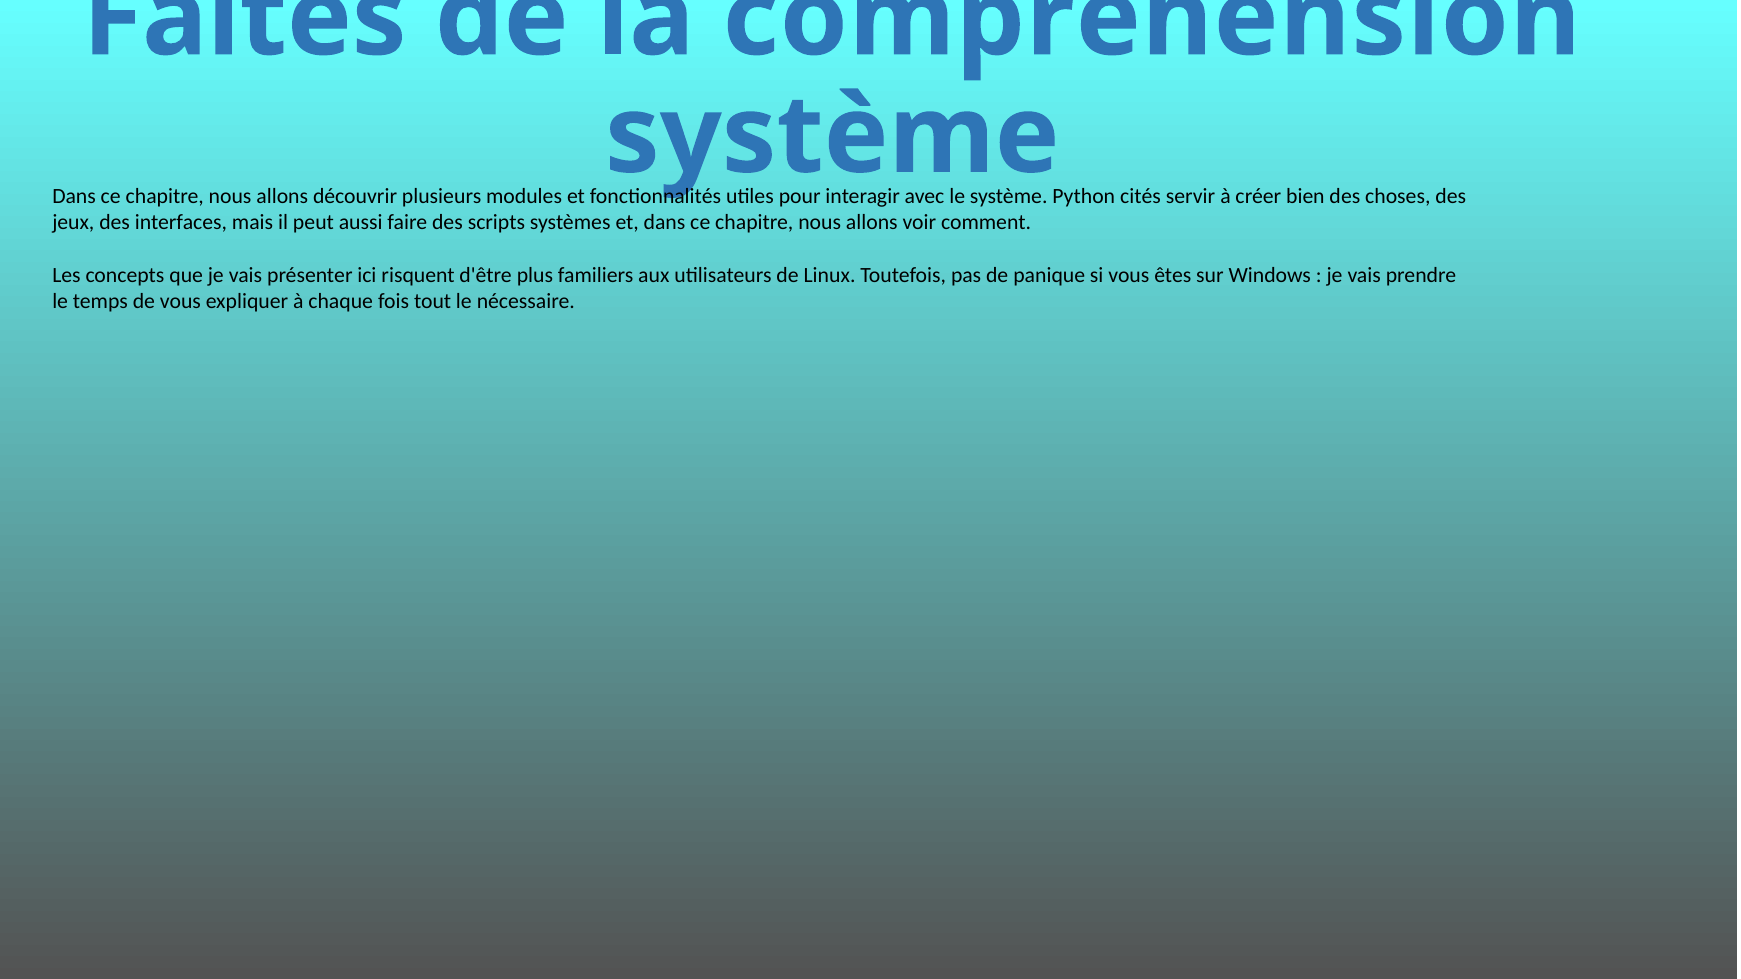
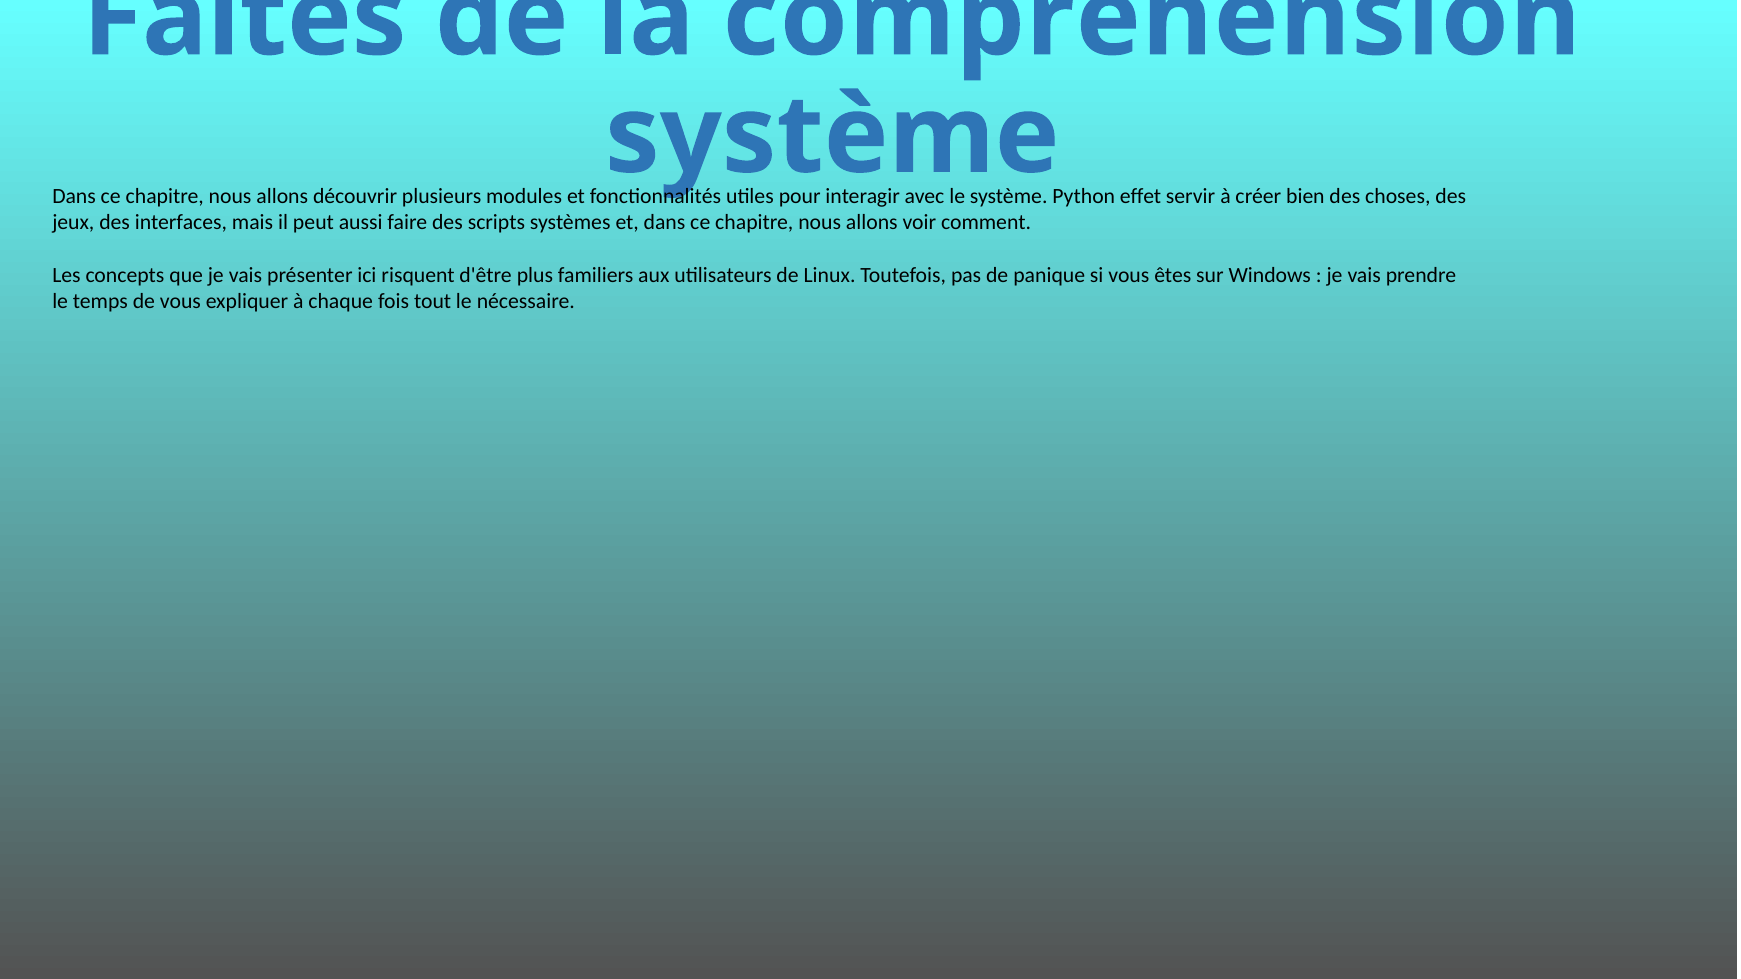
cités: cités -> effet (1141, 197)
